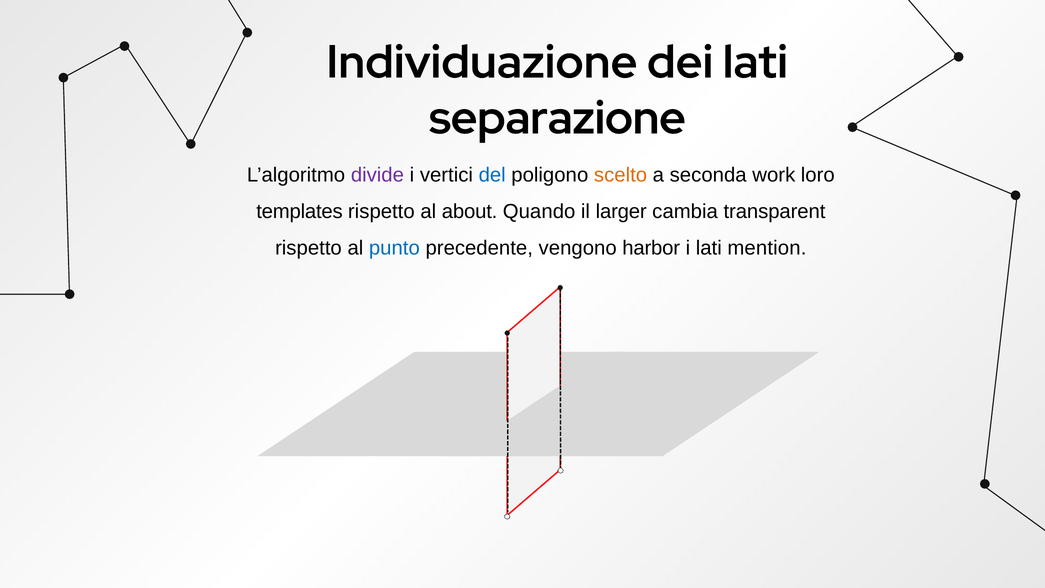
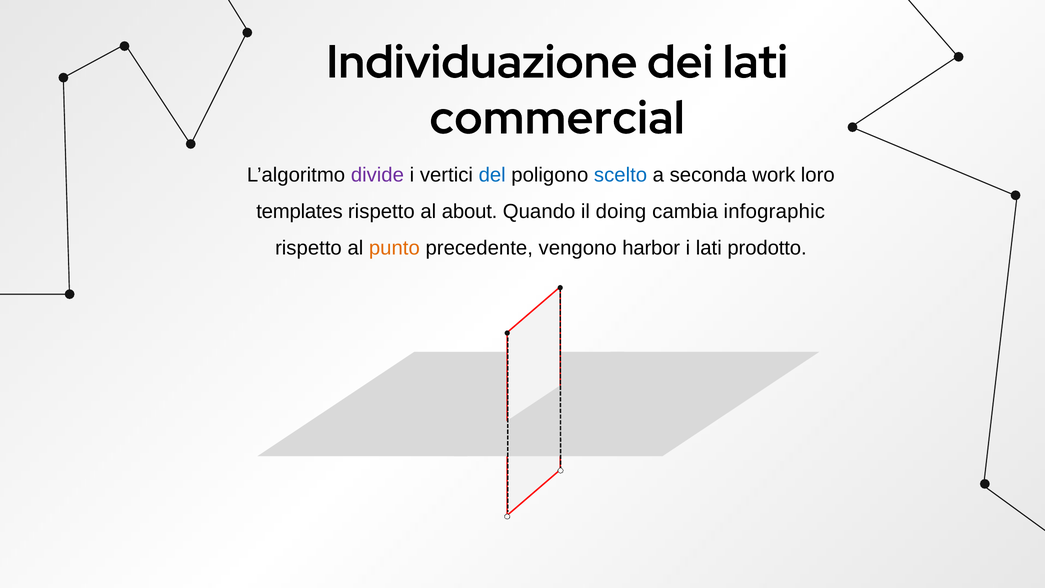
separazione: separazione -> commercial (557, 118)
scelto colour: orange -> blue (621, 175)
larger: larger -> doing (621, 211)
transparent: transparent -> infographic (774, 211)
punto colour: blue -> orange (394, 248)
mention: mention -> prodotto (767, 248)
